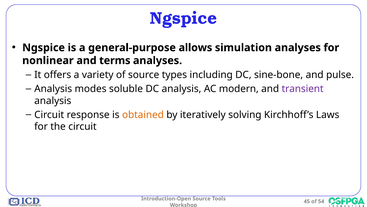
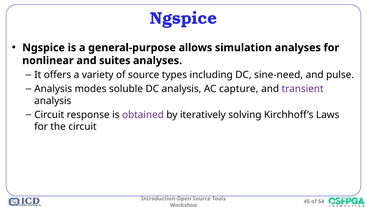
terms: terms -> suites (115, 60)
sine-bone: sine-bone -> sine-need (279, 75)
modern: modern -> capture (239, 89)
obtained colour: orange -> purple (143, 114)
